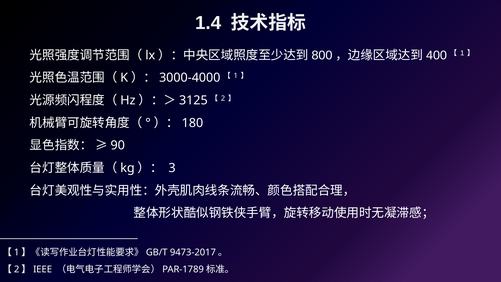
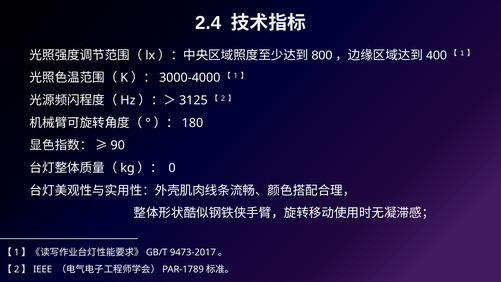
1.4: 1.4 -> 2.4 (208, 23)
3: 3 -> 0 (172, 168)
